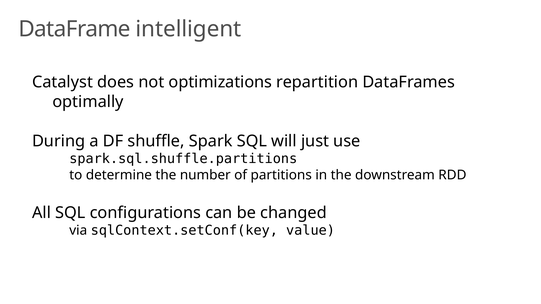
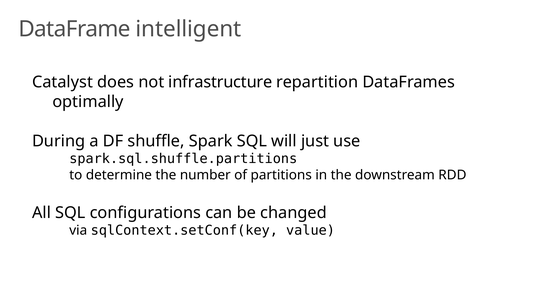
optimizations: optimizations -> infrastructure (220, 82)
